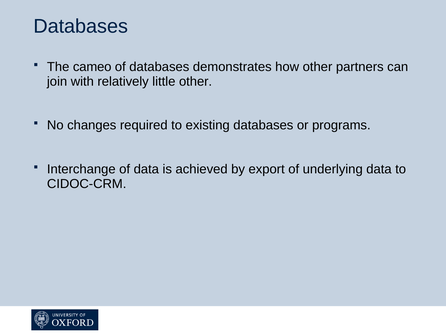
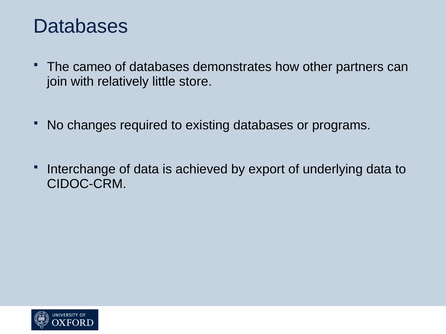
little other: other -> store (196, 82)
